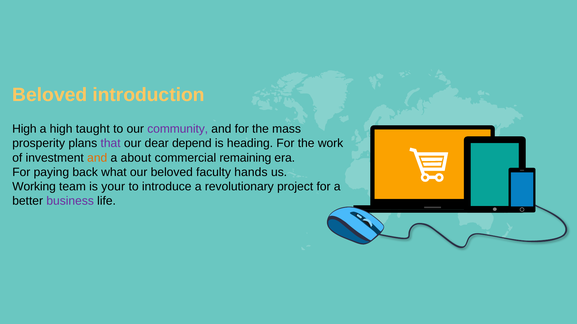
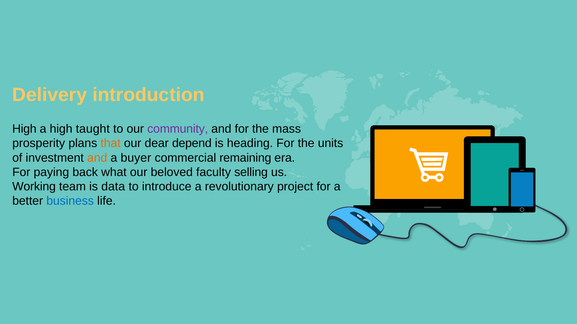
Beloved: Beloved -> Delivery (50, 95)
that colour: purple -> orange (111, 144)
work: work -> units (331, 144)
about: about -> buyer (136, 158)
hands: hands -> selling (251, 172)
your: your -> data (113, 187)
business colour: purple -> blue (70, 201)
